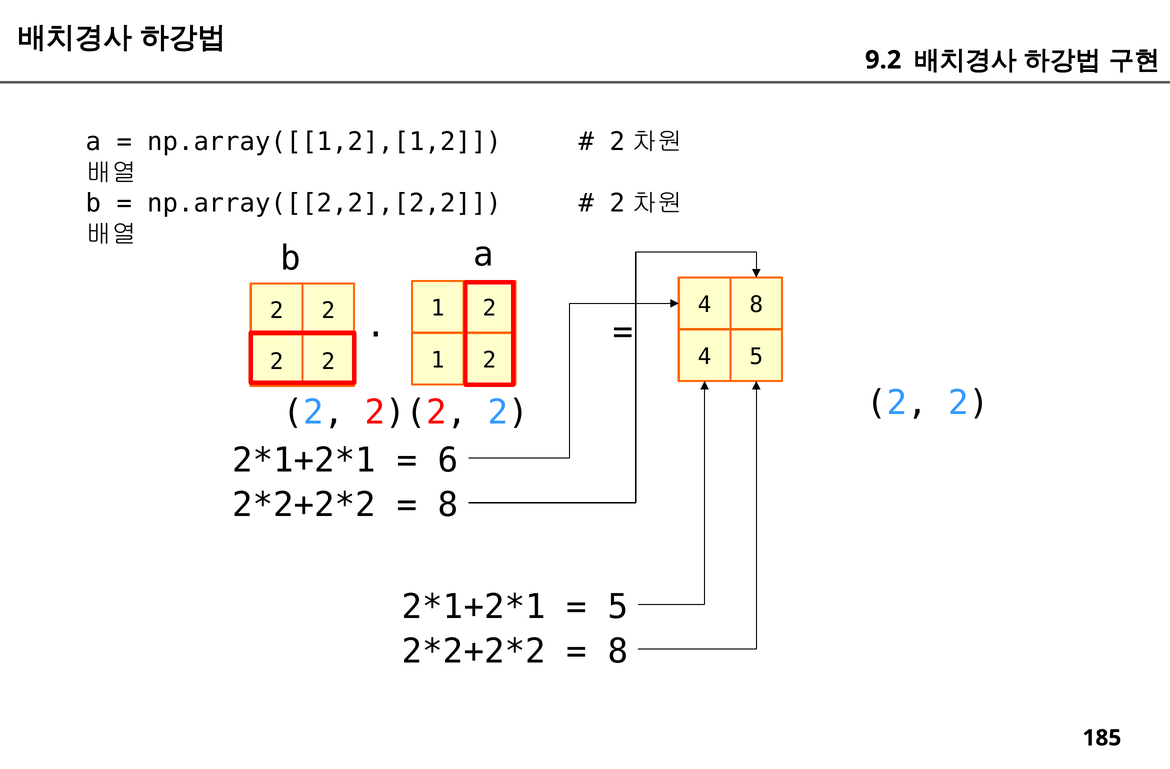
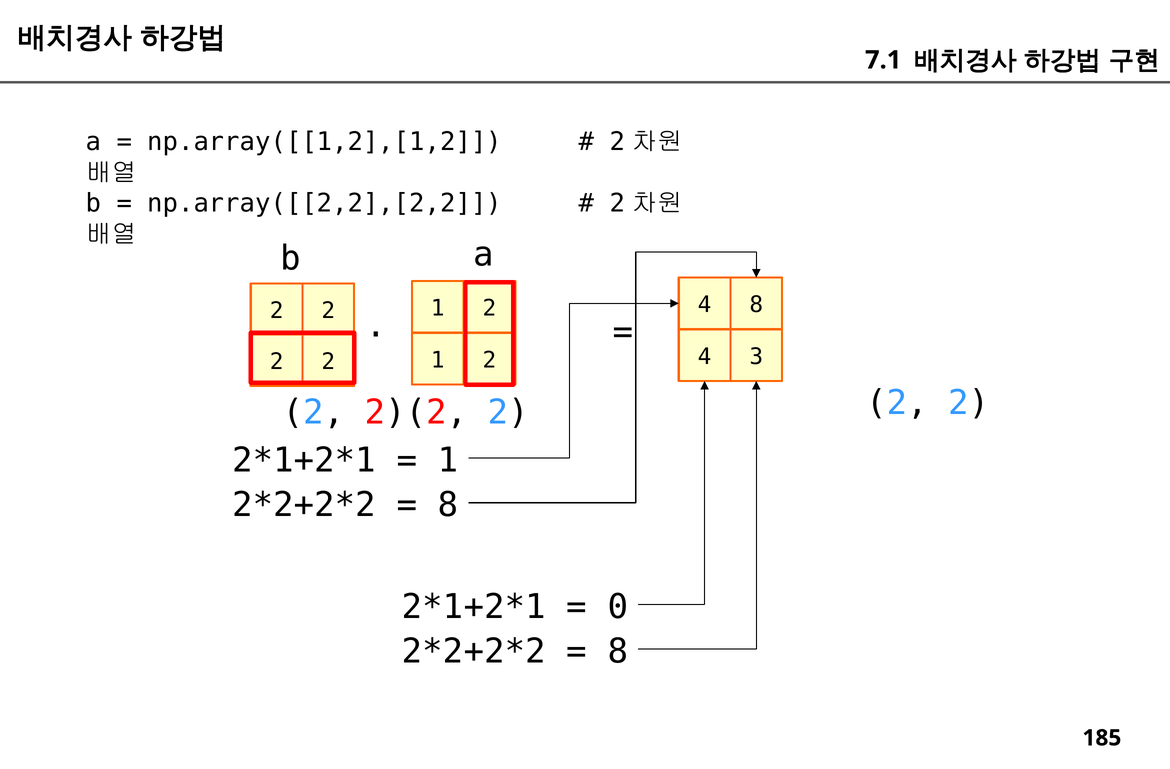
9.2: 9.2 -> 7.1 (883, 60)
4 5: 5 -> 3 (756, 356)
6: 6 -> 1 (448, 460)
5: 5 -> 0 (618, 606)
